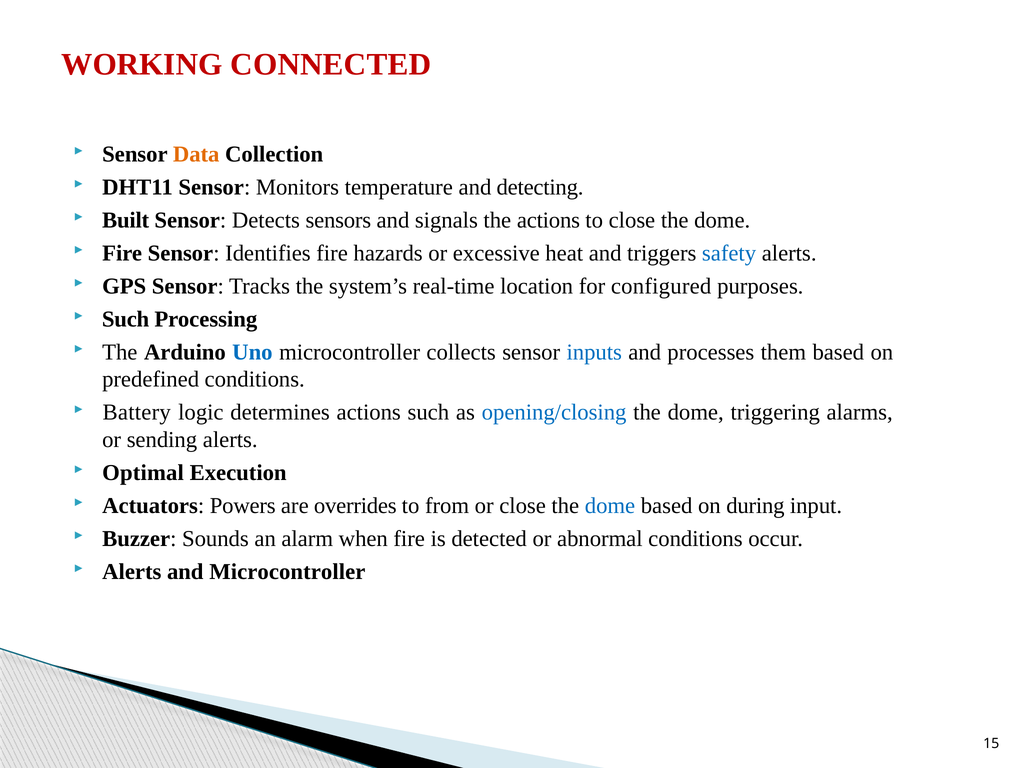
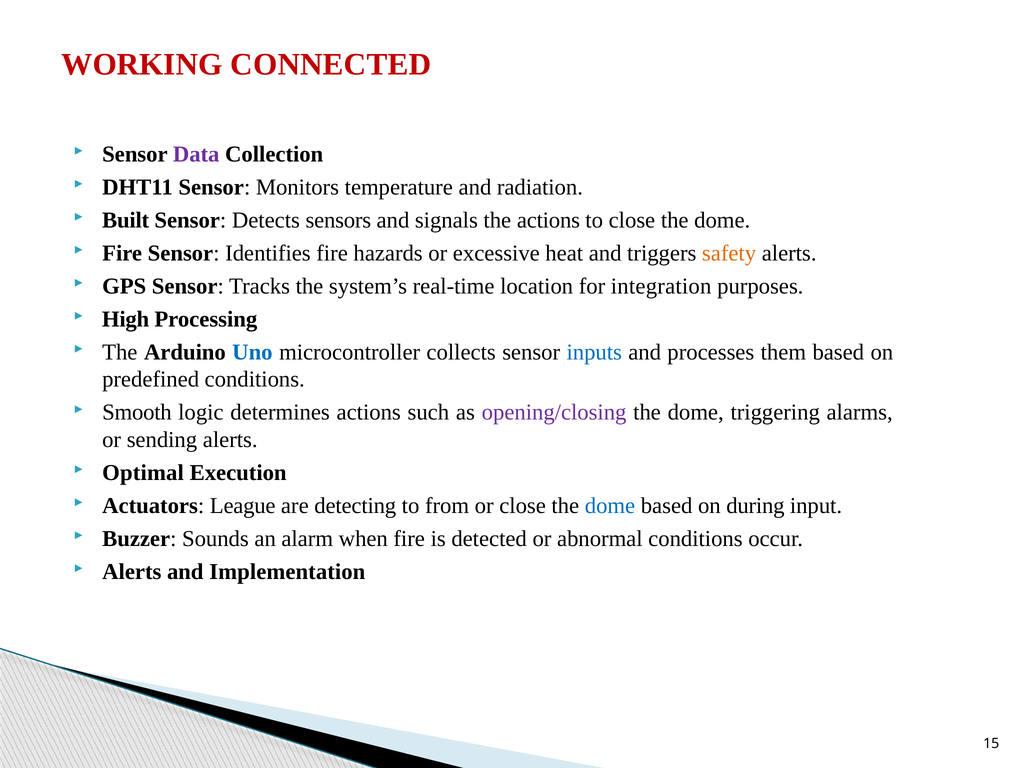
Data colour: orange -> purple (196, 154)
detecting: detecting -> radiation (540, 187)
safety colour: blue -> orange (729, 253)
configured: configured -> integration (661, 286)
Such: Such -> High (126, 319)
Battery: Battery -> Smooth (137, 412)
opening/closing colour: blue -> purple (554, 412)
Powers: Powers -> League (243, 506)
overrides: overrides -> detecting (355, 506)
and Microcontroller: Microcontroller -> Implementation (287, 572)
